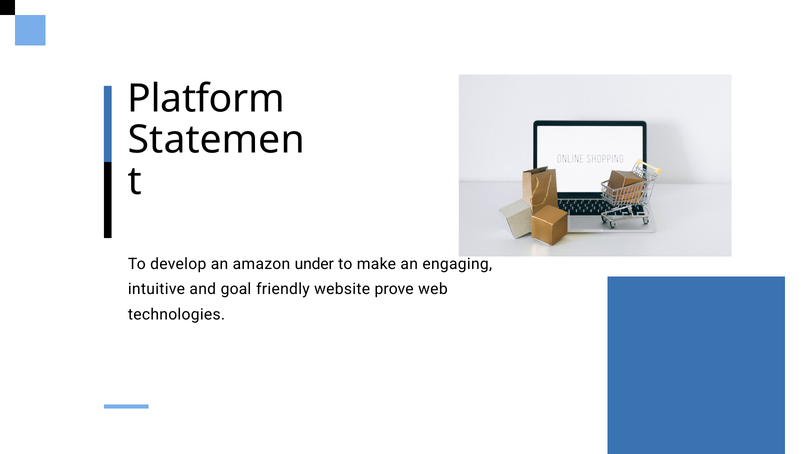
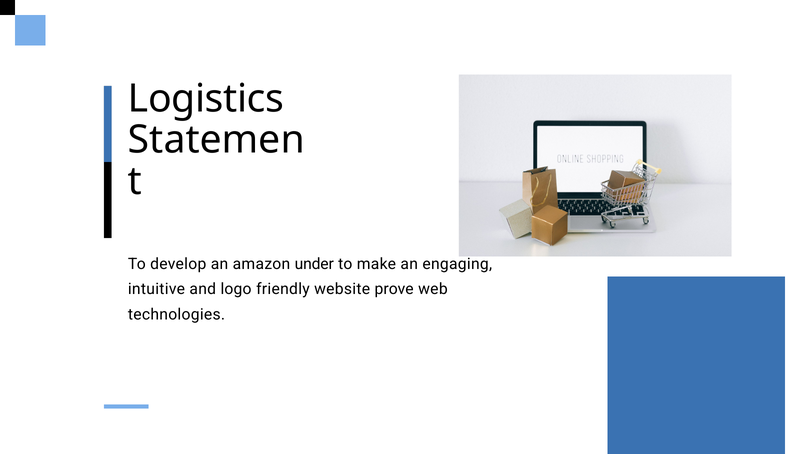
Platform: Platform -> Logistics (206, 99)
goal: goal -> logo (236, 289)
